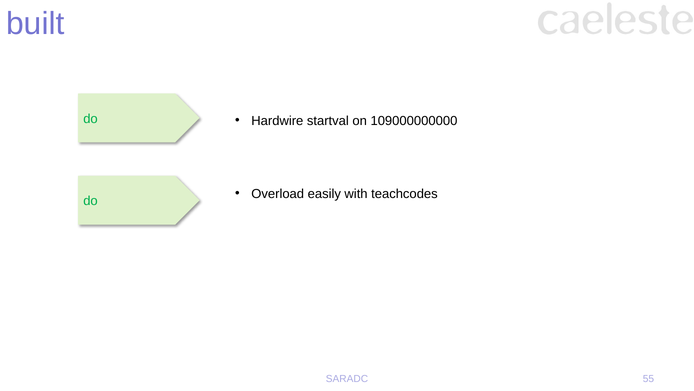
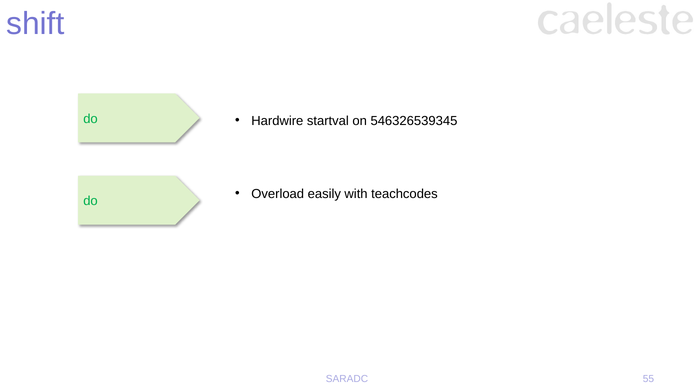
built: built -> shift (35, 24)
109000000000: 109000000000 -> 546326539345 (414, 121)
